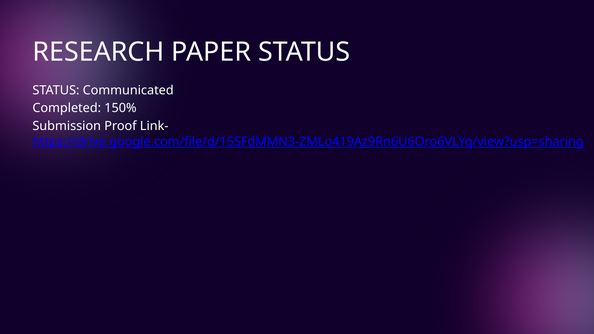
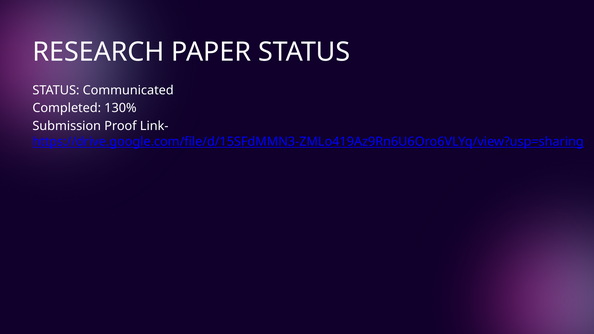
150%: 150% -> 130% (120, 108)
